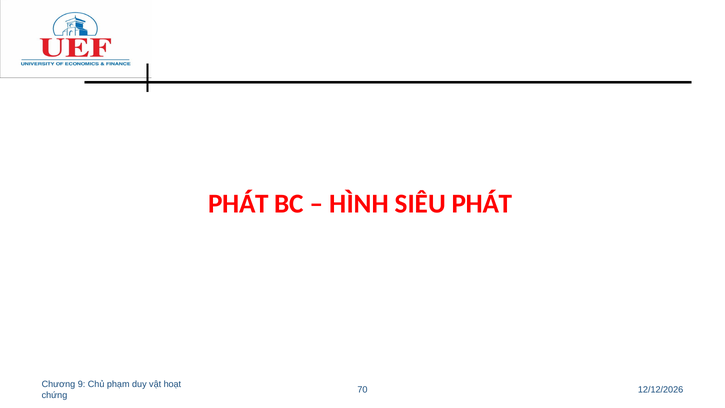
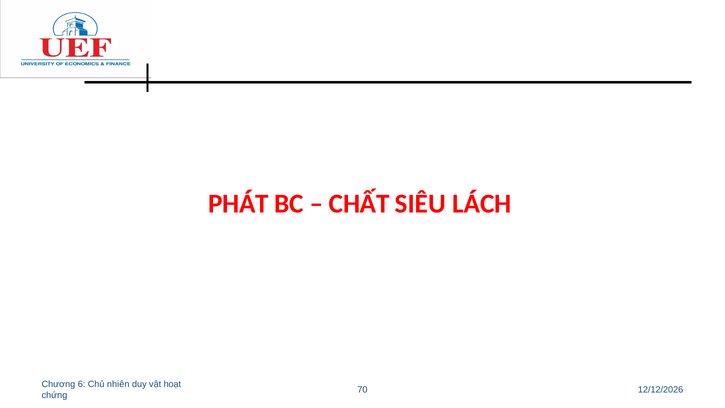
HÌNH: HÌNH -> CHẤT (359, 204)
SIÊU PHÁT: PHÁT -> LÁCH (482, 204)
9: 9 -> 6 (82, 384)
phạm: phạm -> nhiên (118, 384)
